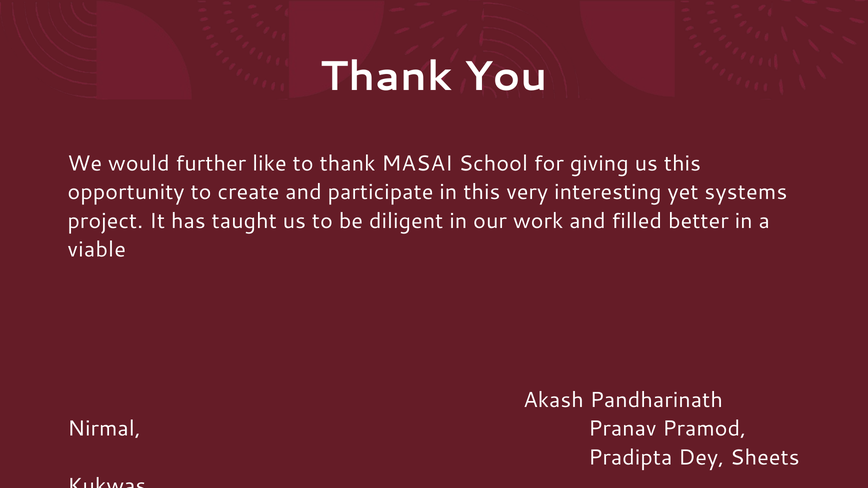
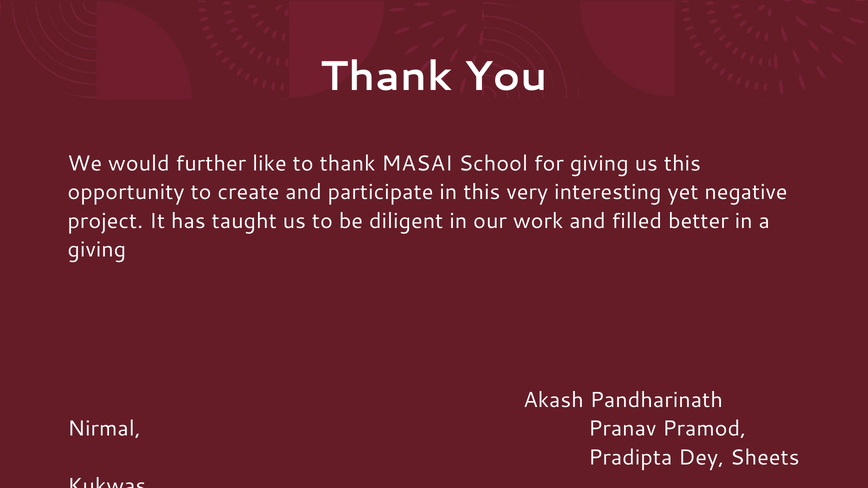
systems: systems -> negative (746, 192)
viable: viable -> giving (97, 250)
